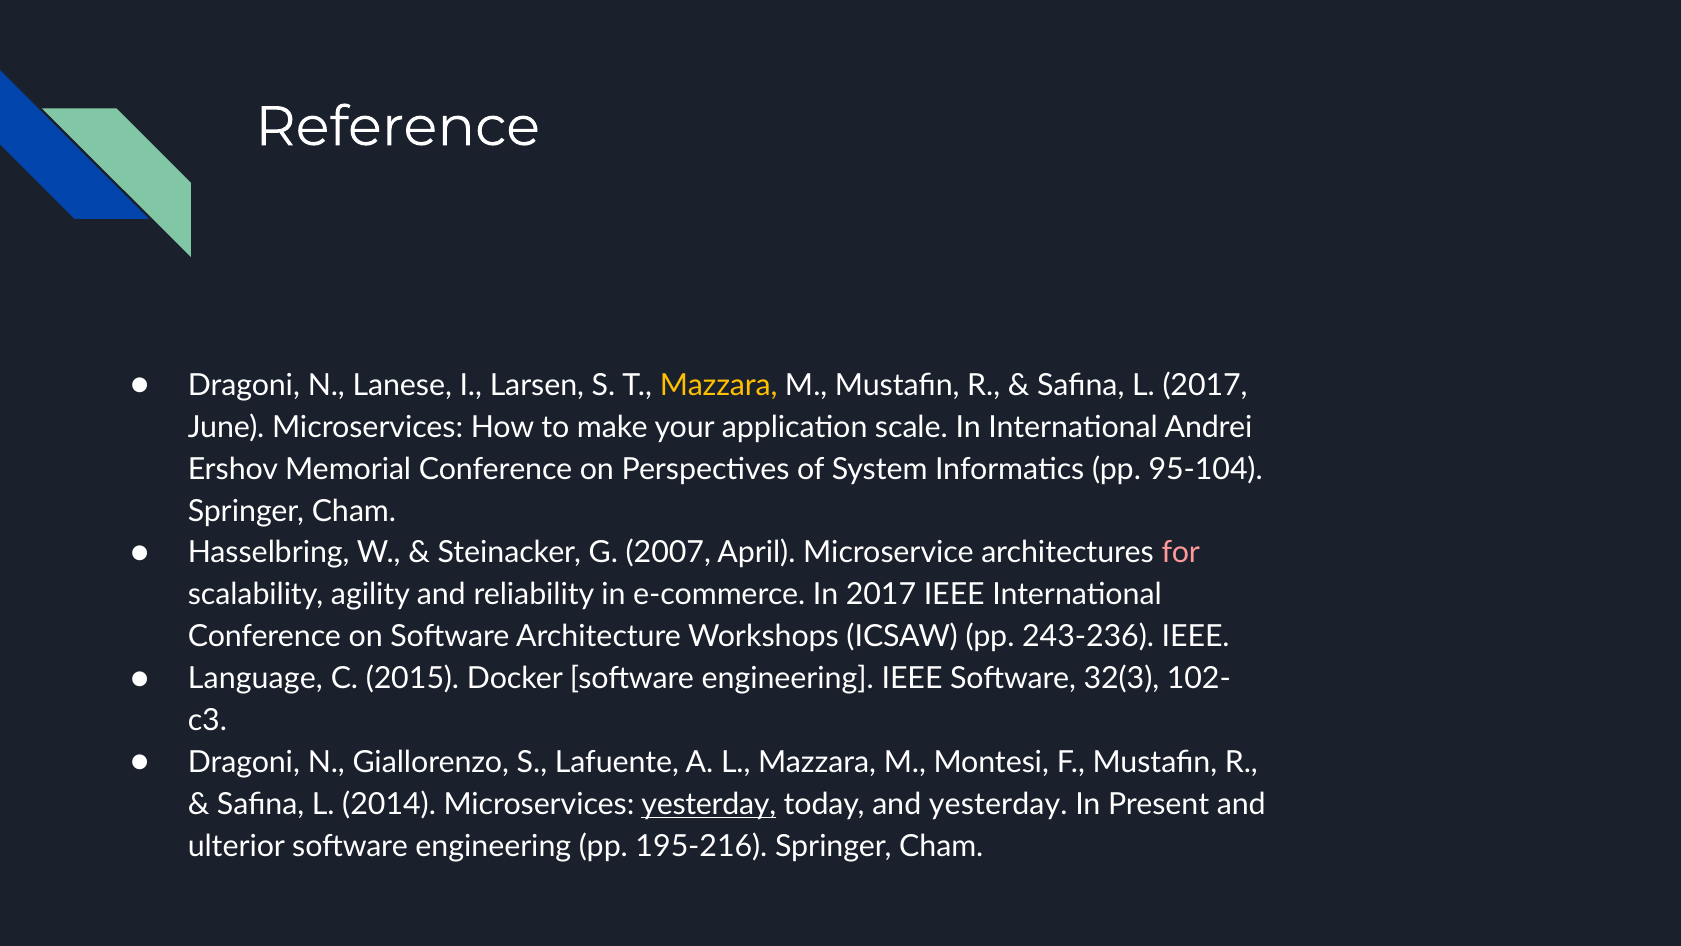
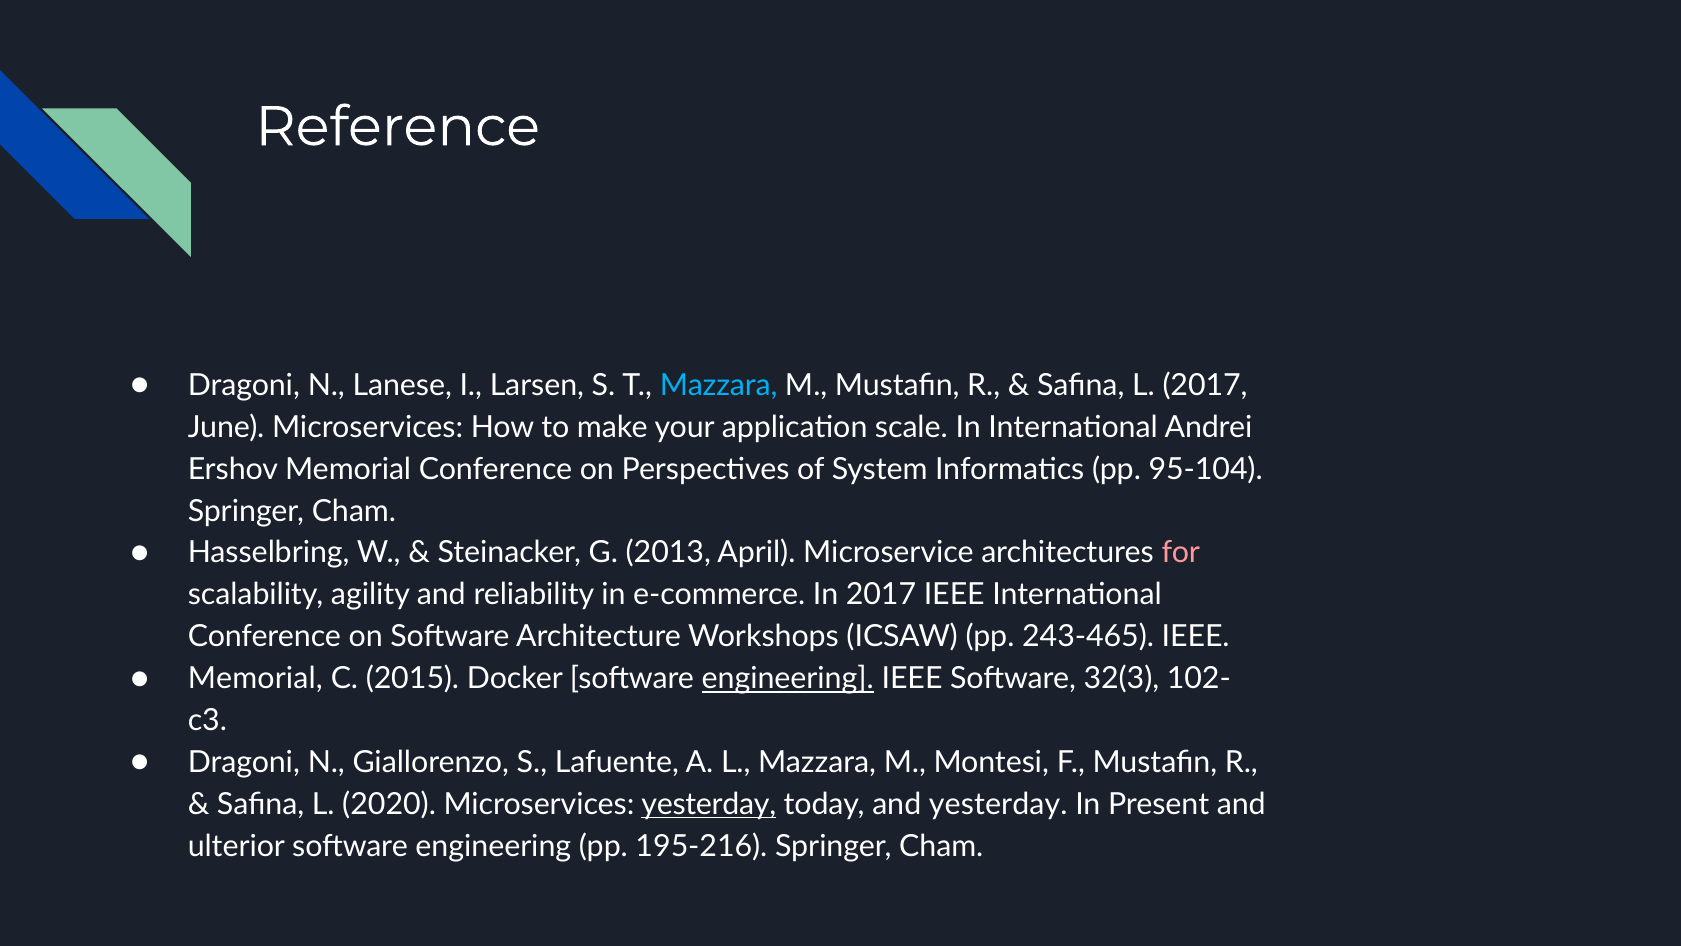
Mazzara colour: yellow -> light blue (719, 385)
2007: 2007 -> 2013 (668, 553)
243-236: 243-236 -> 243-465 (1088, 636)
Language: Language -> Memorial (255, 678)
engineering underline: none -> present (788, 678)
2014: 2014 -> 2020 (389, 804)
